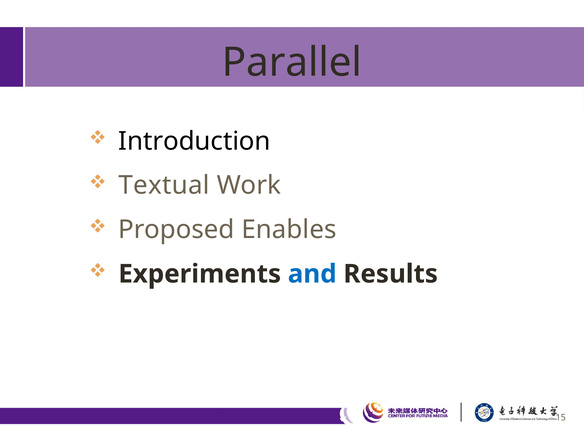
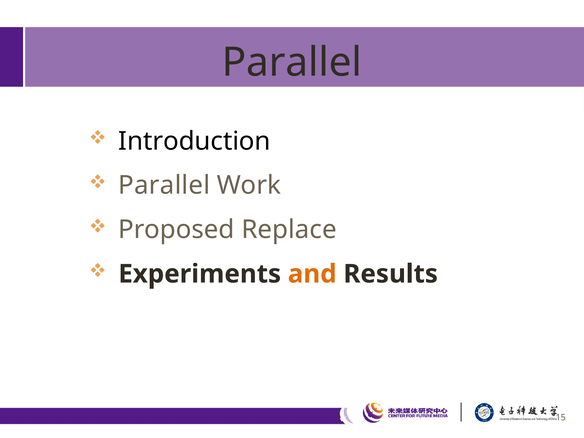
Textual: Textual -> Parallel (164, 185)
Enables: Enables -> Replace (289, 230)
and colour: blue -> orange (312, 274)
